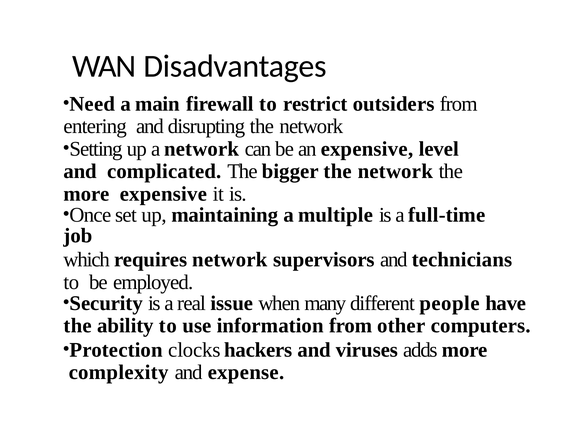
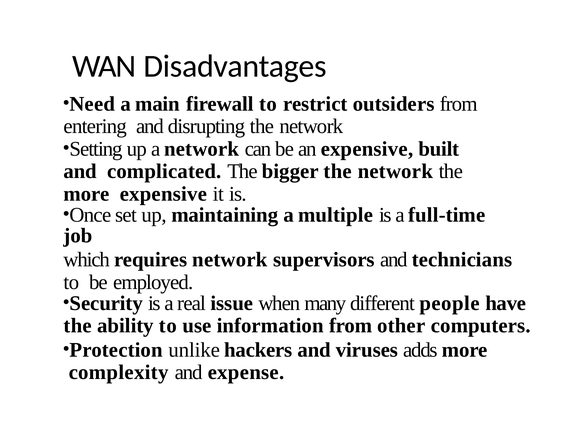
level: level -> built (439, 149)
clocks: clocks -> unlike (194, 350)
